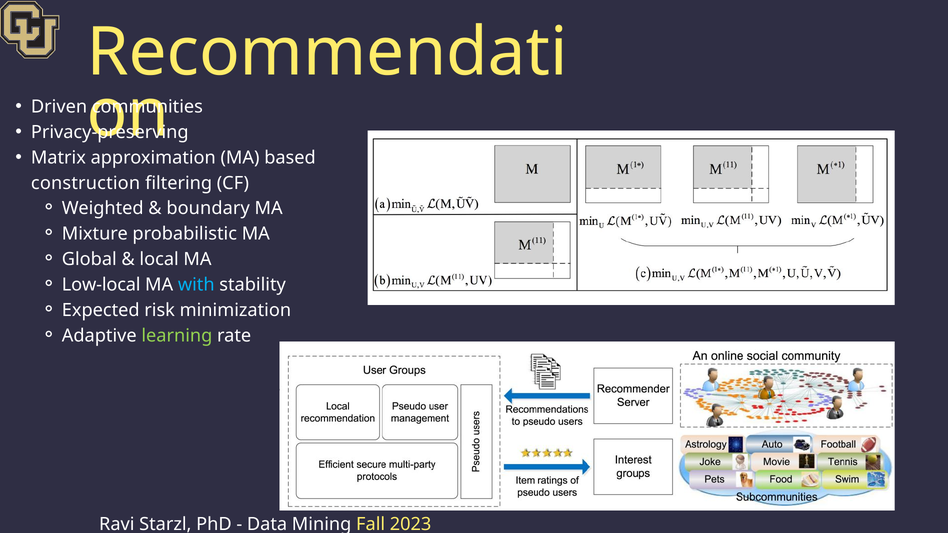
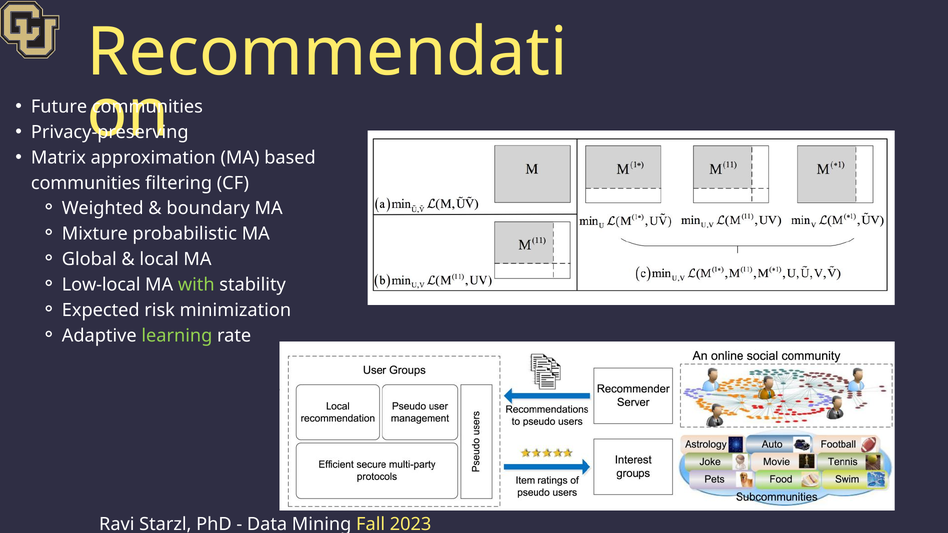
Driven: Driven -> Future (59, 107)
construction: construction -> communities (86, 183)
with colour: light blue -> light green (196, 285)
